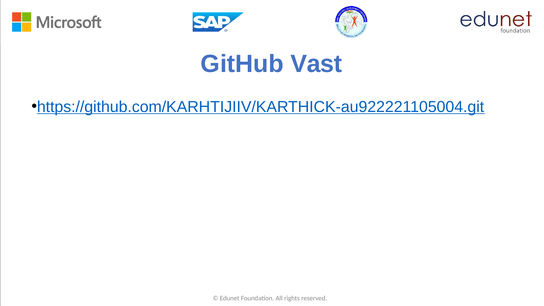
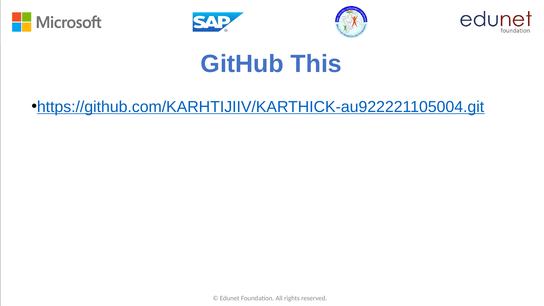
Vast: Vast -> This (316, 64)
